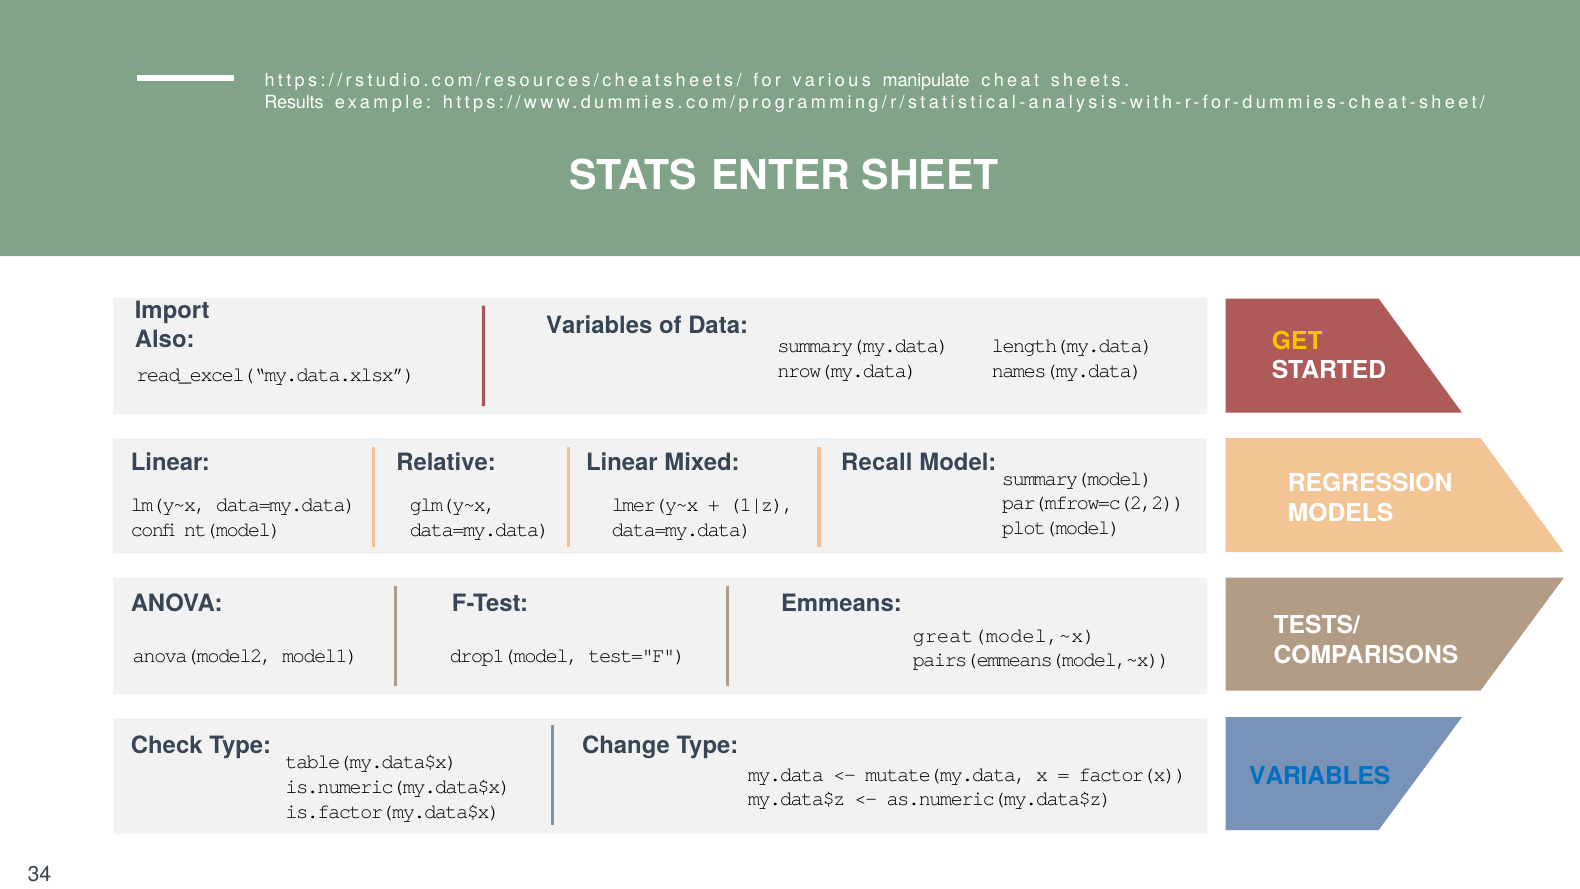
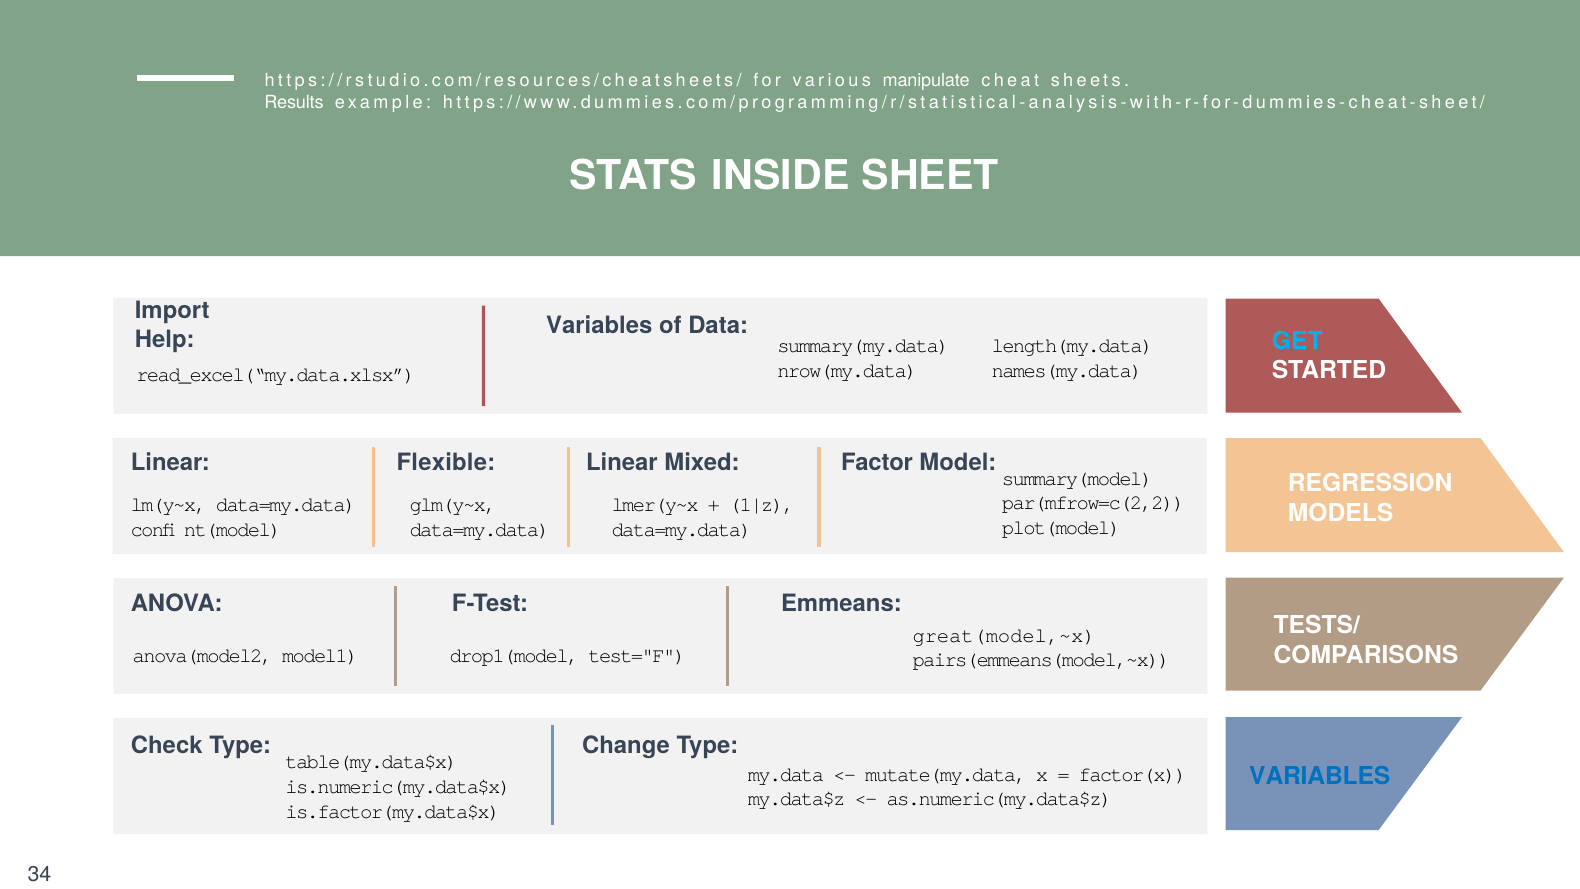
ENTER: ENTER -> INSIDE (781, 176)
Also: Also -> Help (165, 340)
GET colour: yellow -> light blue (1297, 341)
Relative: Relative -> Flexible (446, 463)
Recall: Recall -> Factor (877, 463)
